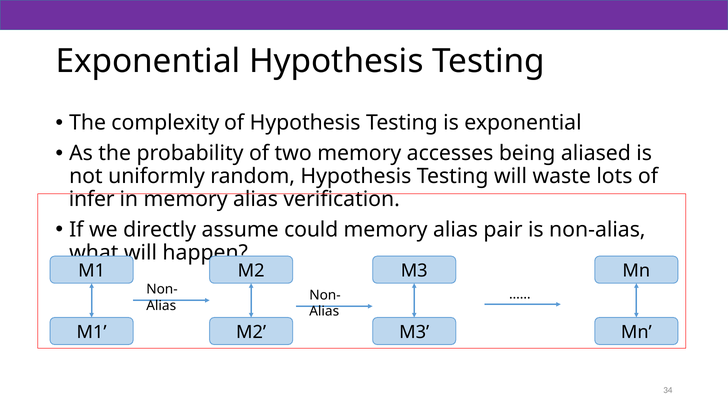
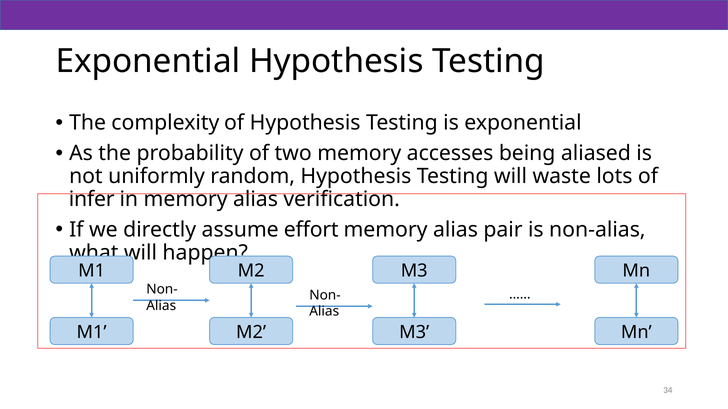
could: could -> effort (311, 230)
